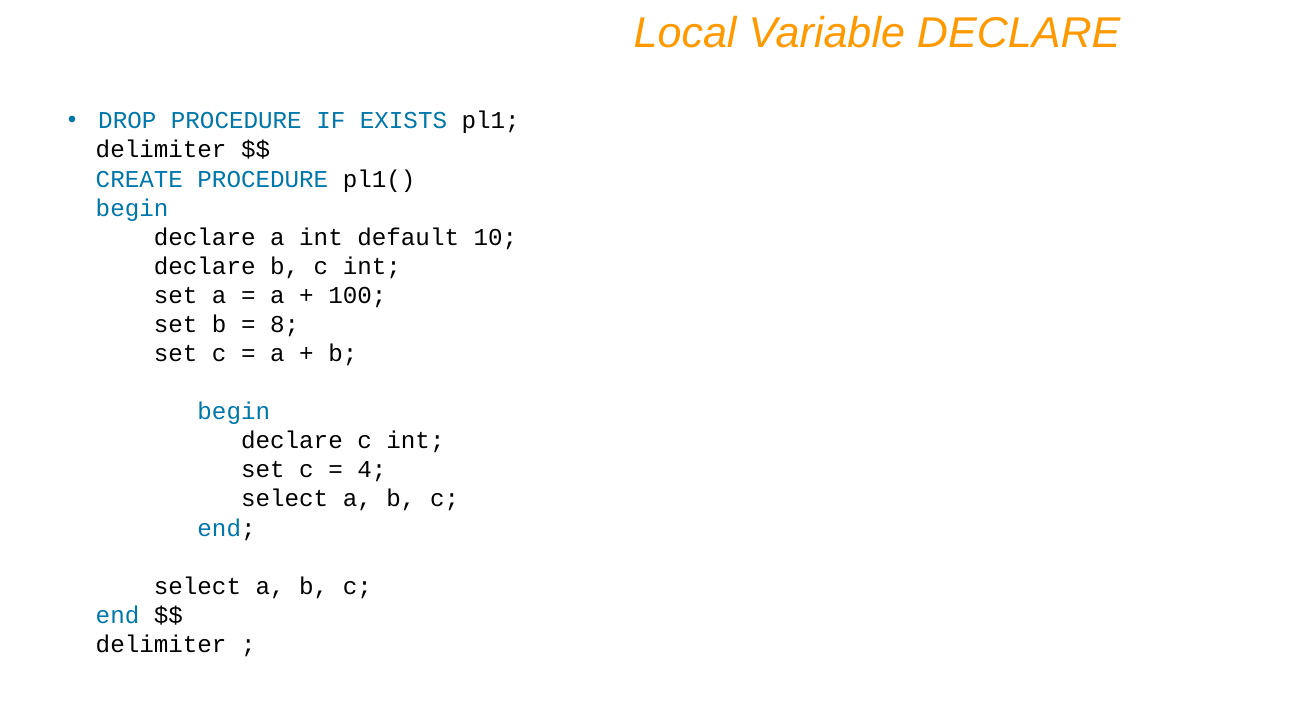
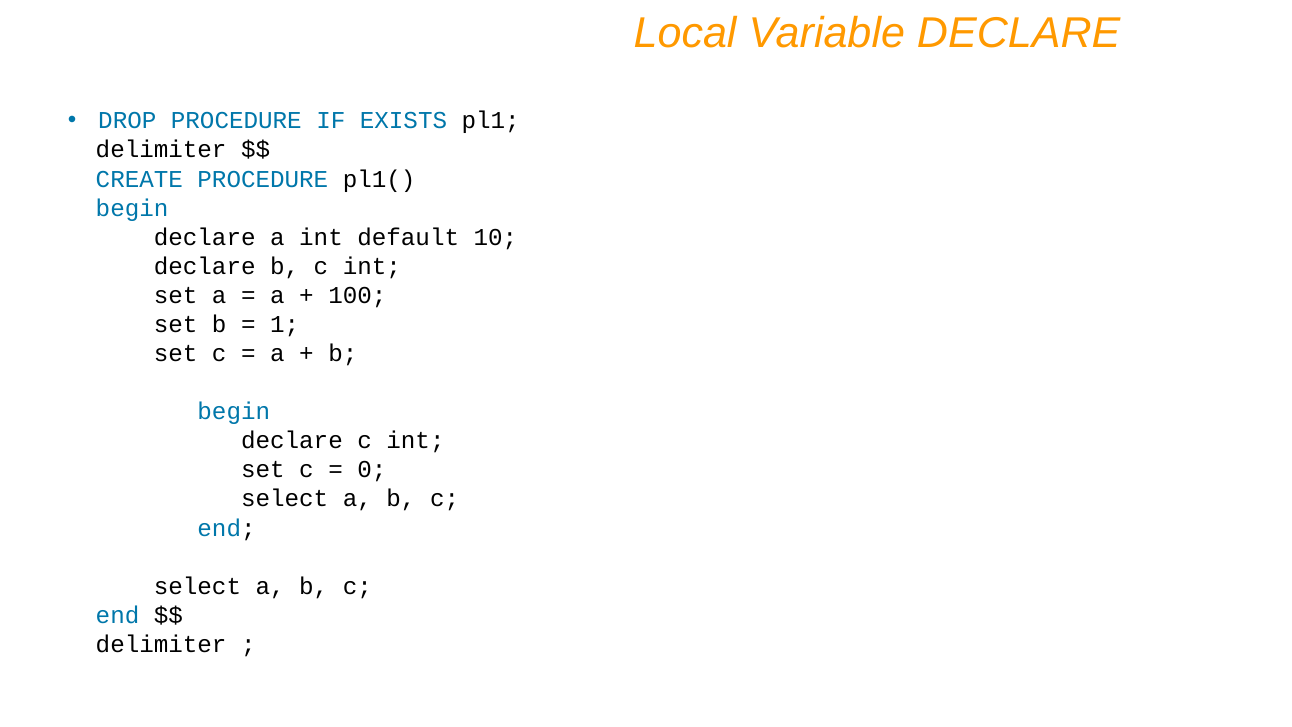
8: 8 -> 1 (285, 324)
4: 4 -> 0 (372, 470)
